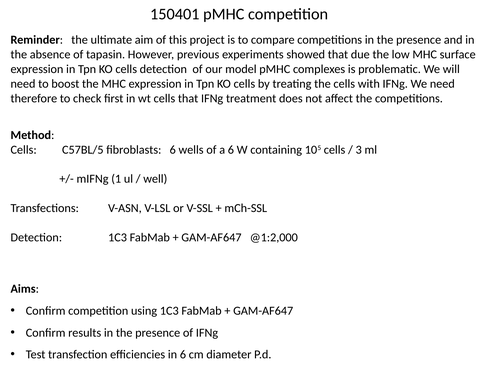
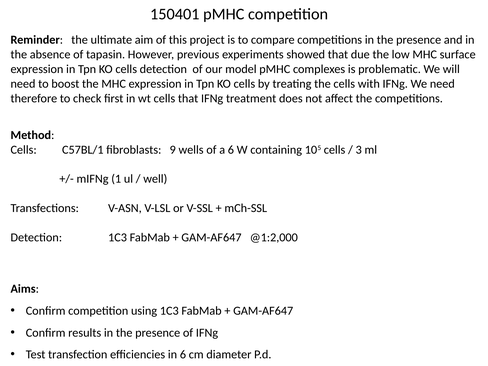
C57BL/5: C57BL/5 -> C57BL/1 (83, 150)
fibroblasts 6: 6 -> 9 (173, 150)
